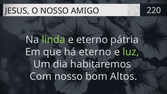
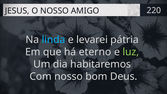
linda colour: light green -> light blue (53, 40)
e eterno: eterno -> levarei (92, 40)
Altos: Altos -> Deus (124, 76)
